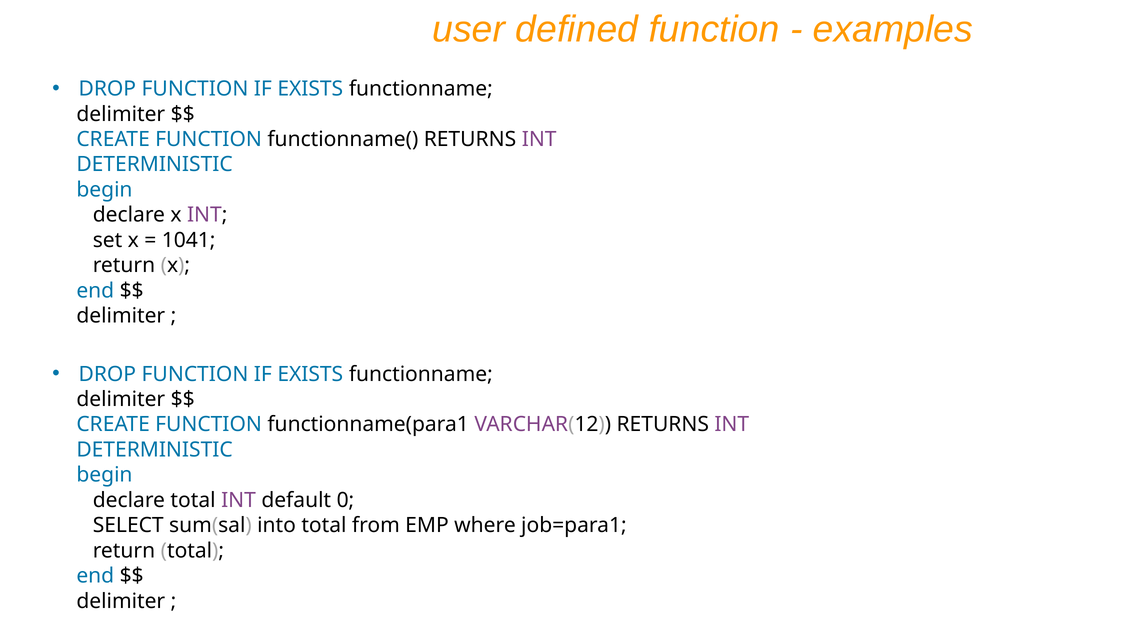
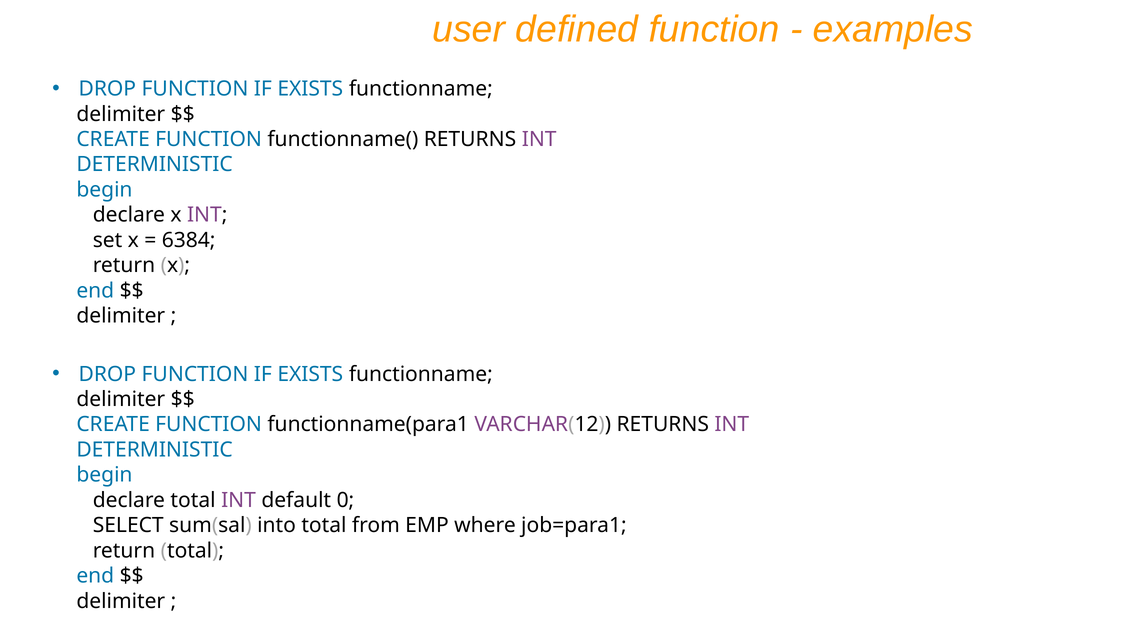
1041: 1041 -> 6384 (189, 240)
